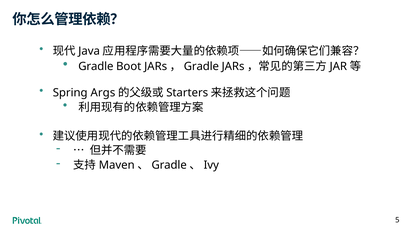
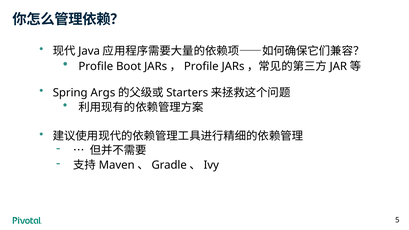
Gradle: Gradle -> Profile (96, 66)
Gradle: Gradle -> Profile (201, 66)
